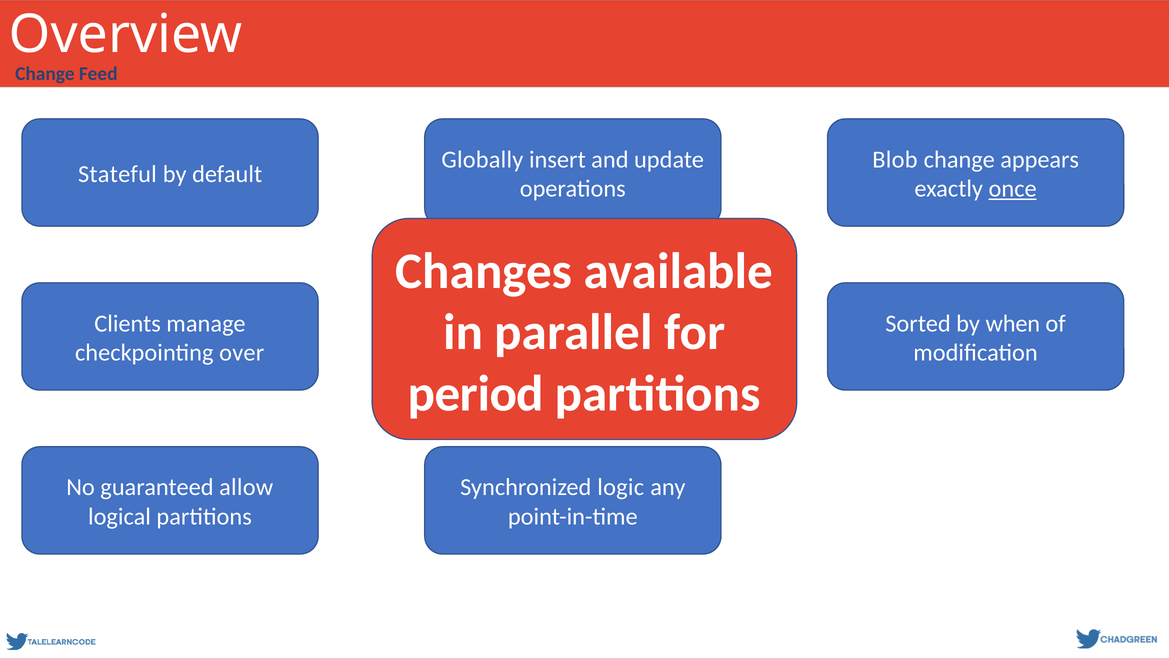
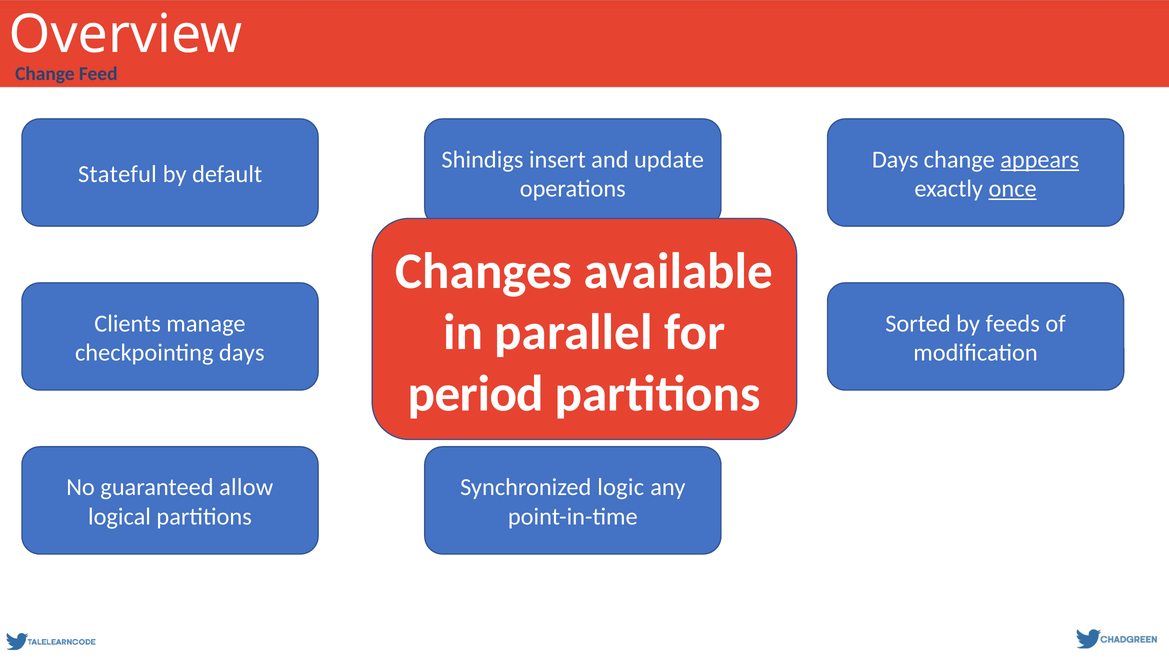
Globally: Globally -> Shindigs (482, 159)
Blob: Blob -> Days (895, 159)
appears underline: none -> present (1040, 159)
when: when -> feeds (1013, 323)
checkpointing over: over -> days (242, 353)
